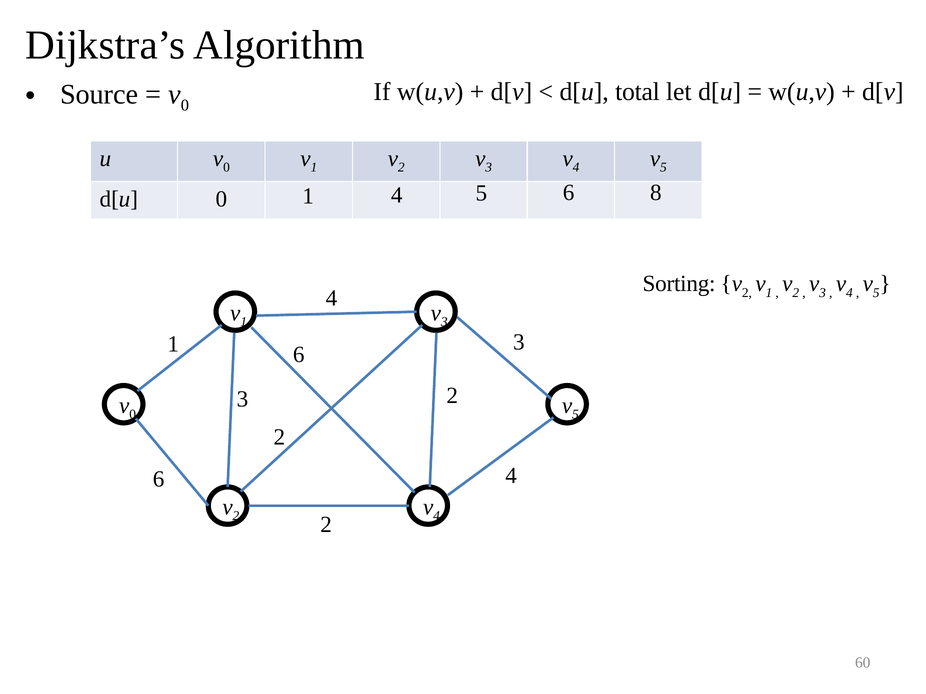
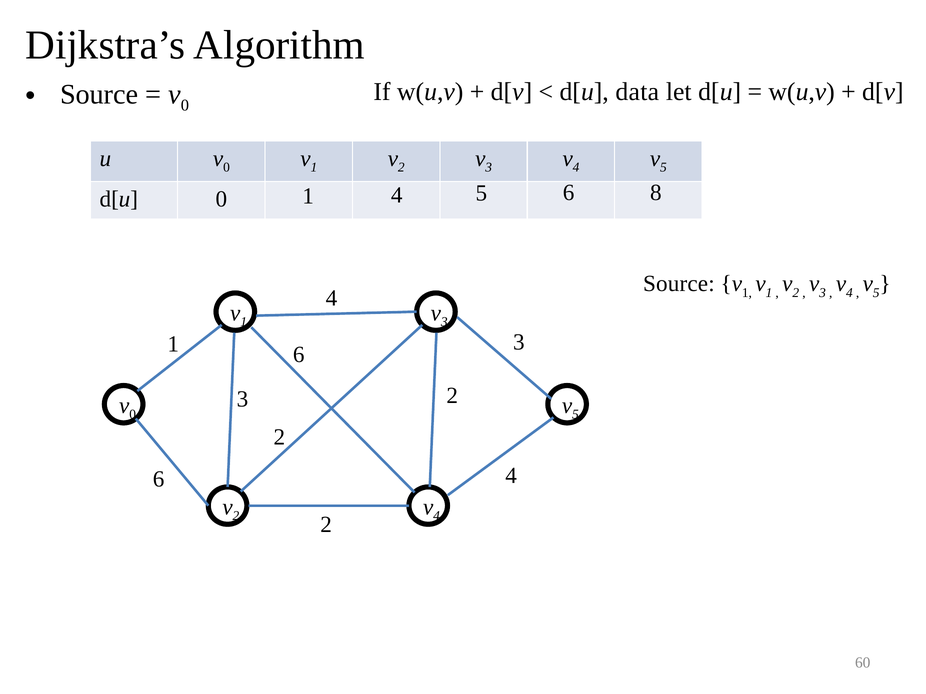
total: total -> data (637, 92)
Sorting: Sorting -> Source (679, 284)
2: 2 -> 1 (747, 293)
